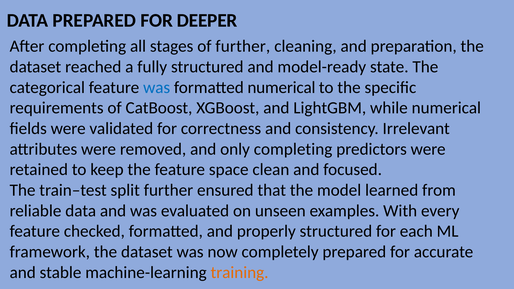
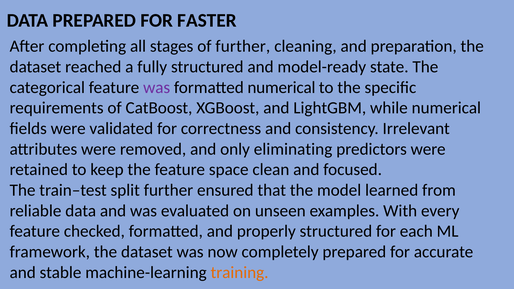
DEEPER: DEEPER -> FASTER (207, 21)
was colour: blue -> purple (157, 87)
only completing: completing -> eliminating (293, 149)
